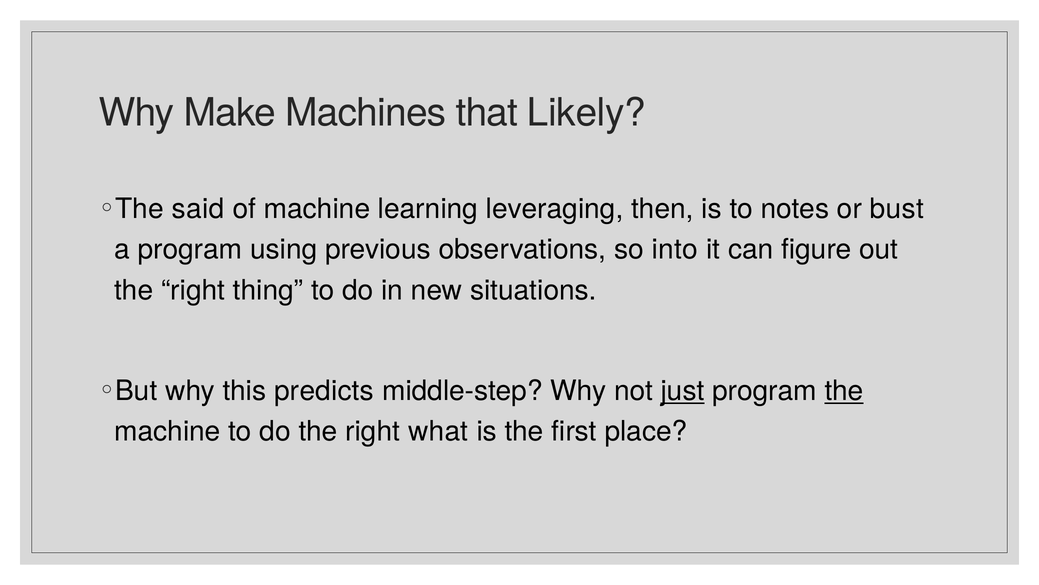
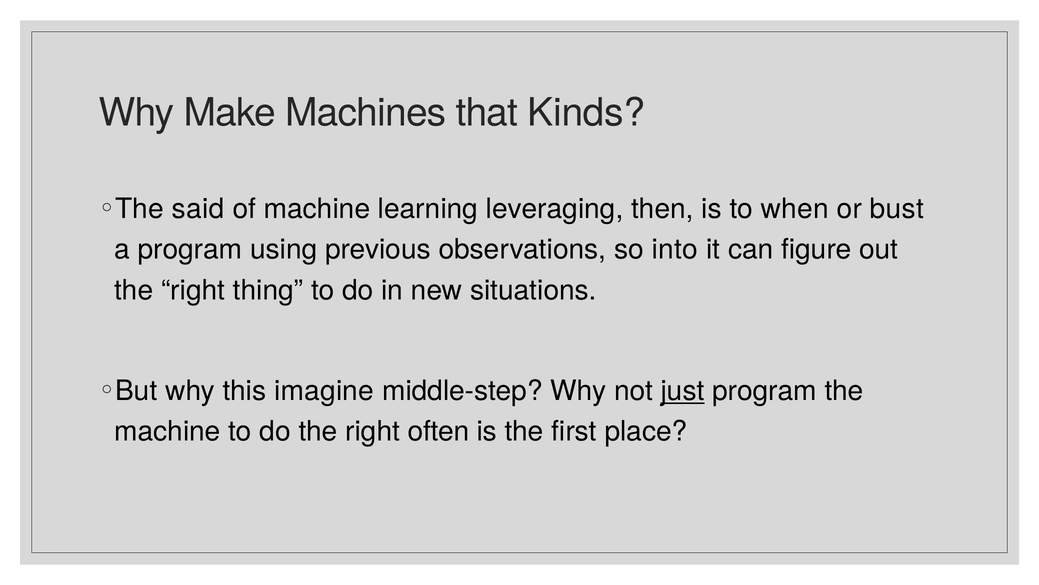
Likely: Likely -> Kinds (586, 113)
notes: notes -> when (795, 209)
predicts: predicts -> imagine (324, 391)
the underline: present -> none (844, 391)
what: what -> often (438, 431)
